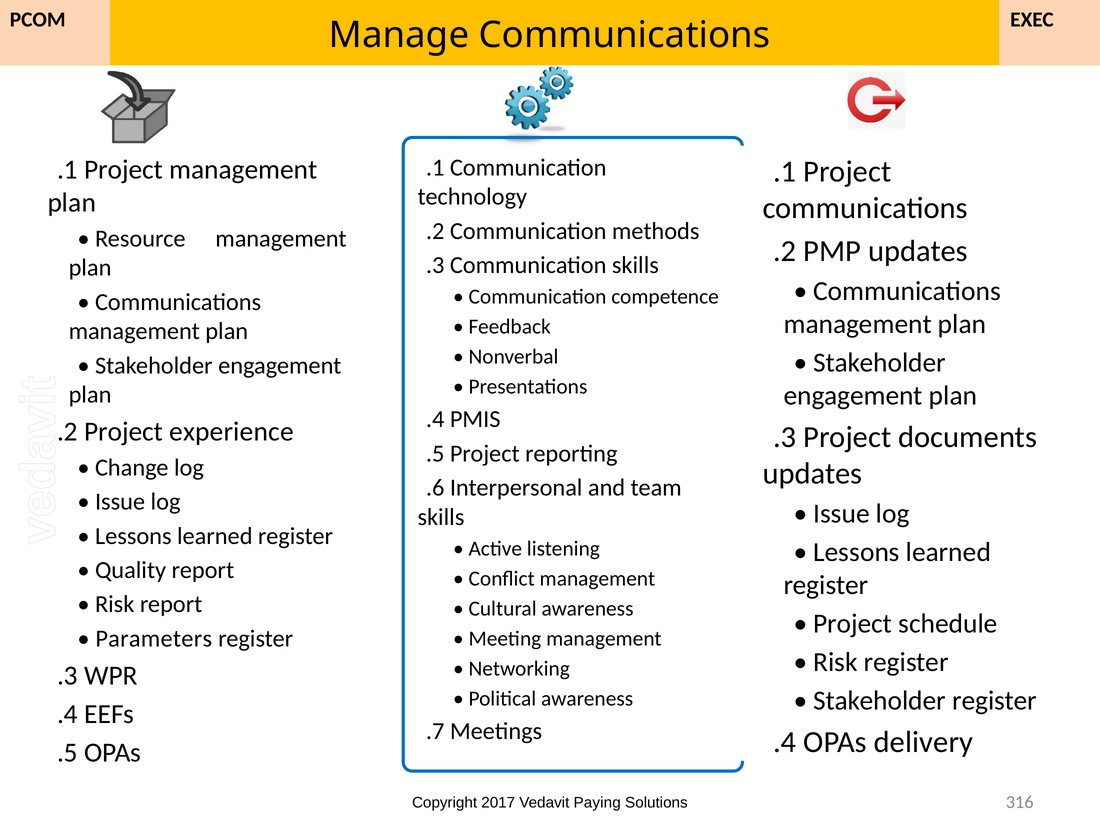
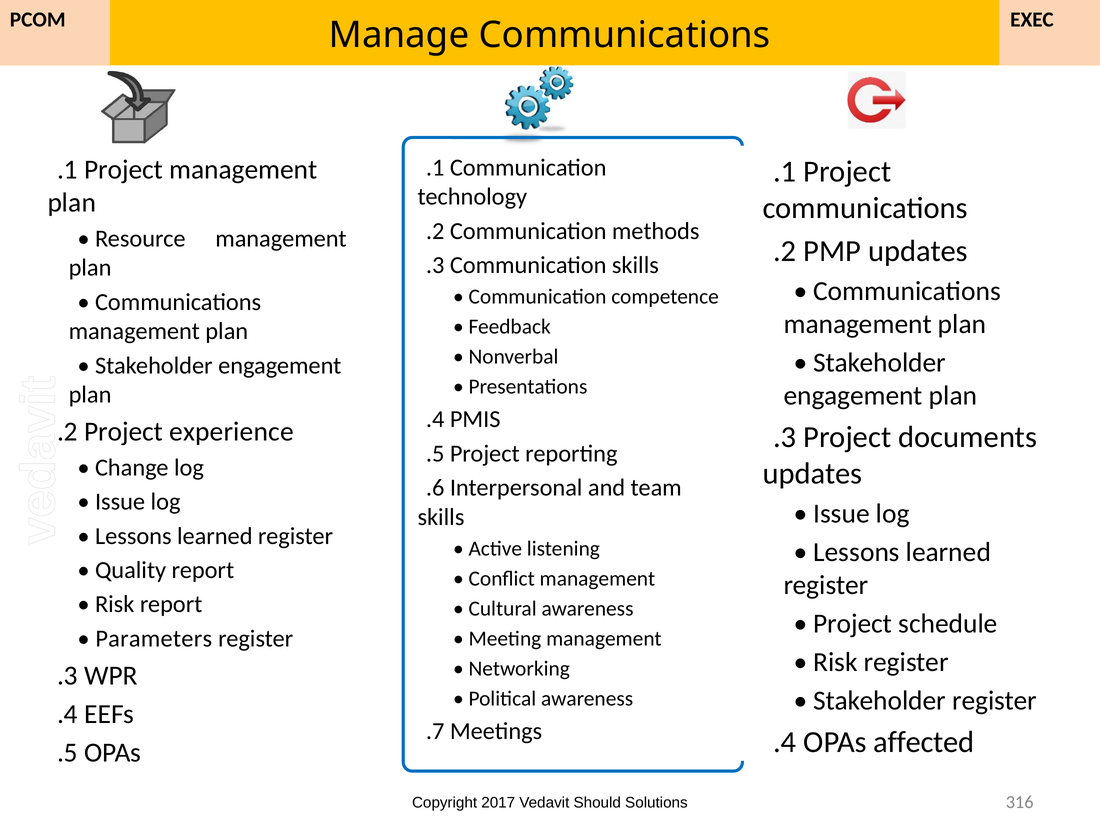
delivery: delivery -> affected (924, 742)
Paying: Paying -> Should (597, 803)
